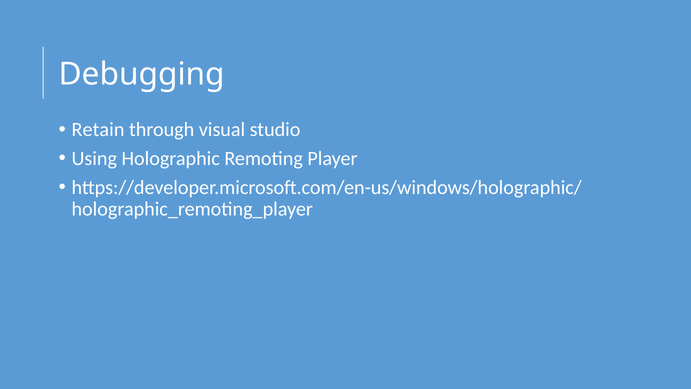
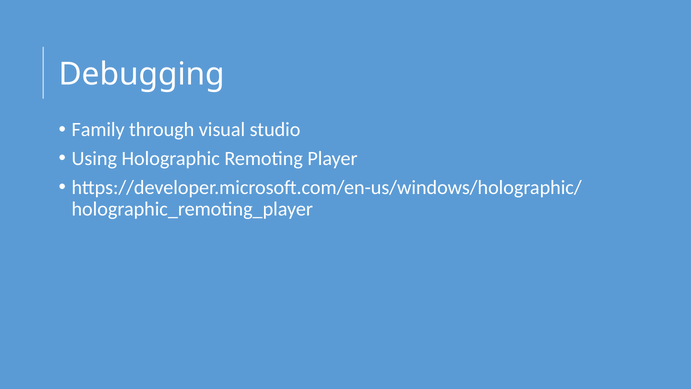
Retain: Retain -> Family (98, 130)
